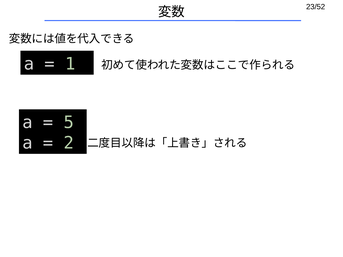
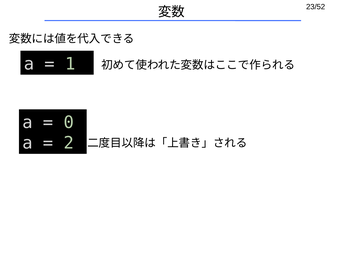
5: 5 -> 0 (69, 123)
